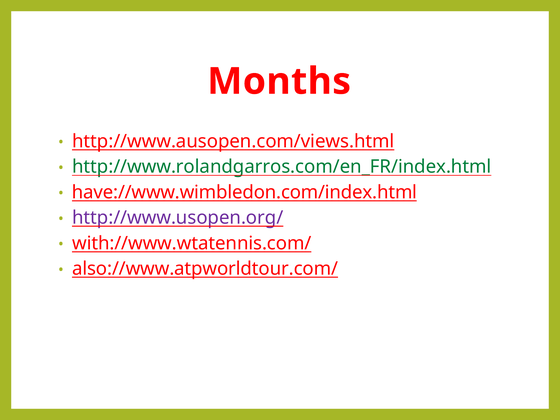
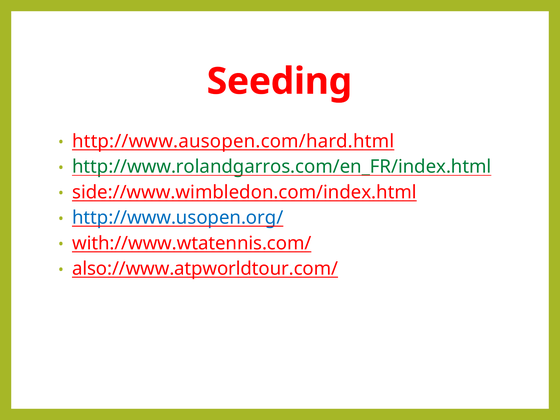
Months: Months -> Seeding (279, 81)
http://www.ausopen.com/views.html: http://www.ausopen.com/views.html -> http://www.ausopen.com/hard.html (233, 141)
have://www.wimbledon.com/index.html: have://www.wimbledon.com/index.html -> side://www.wimbledon.com/index.html (244, 192)
http://www.usopen.org/ colour: purple -> blue (178, 218)
